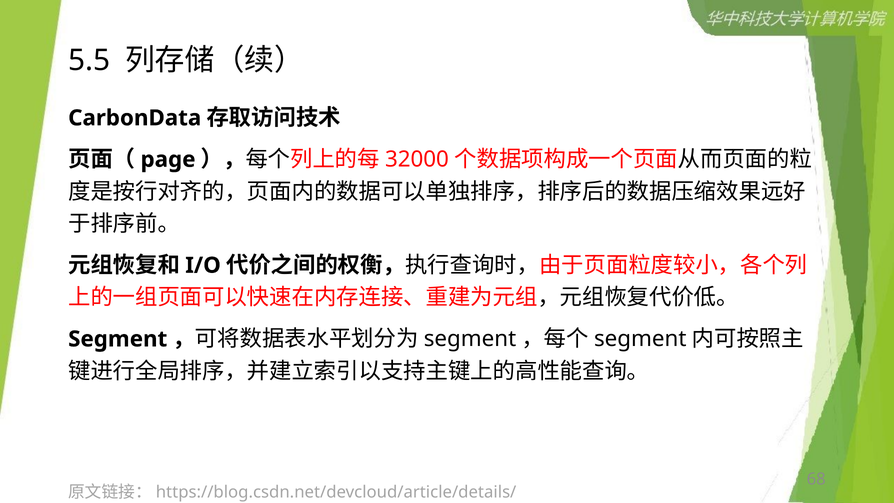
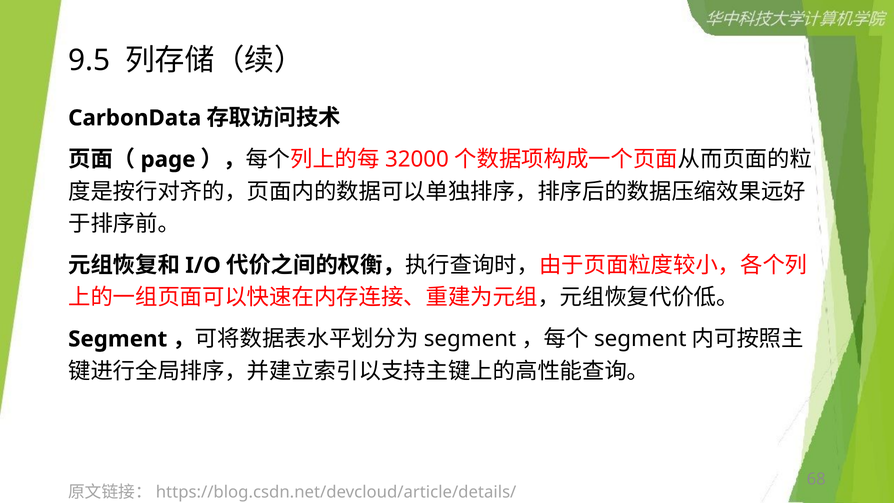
5.5: 5.5 -> 9.5 (89, 60)
